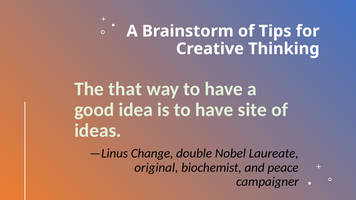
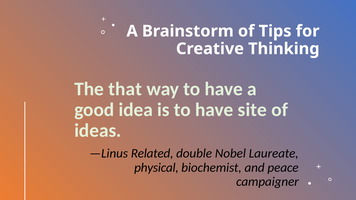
Change: Change -> Related (152, 154)
original: original -> physical (156, 168)
